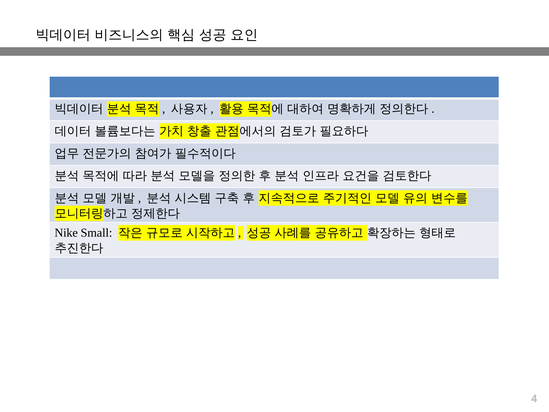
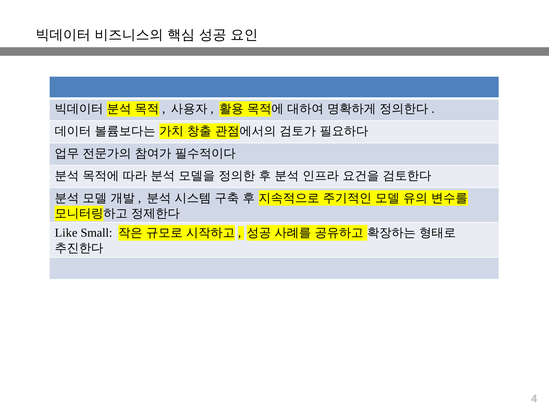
Nike: Nike -> Like (66, 233)
